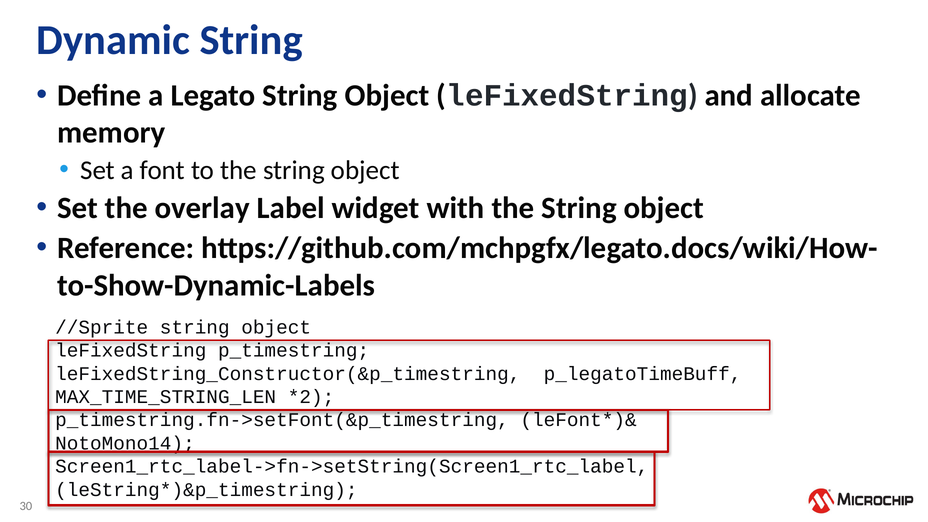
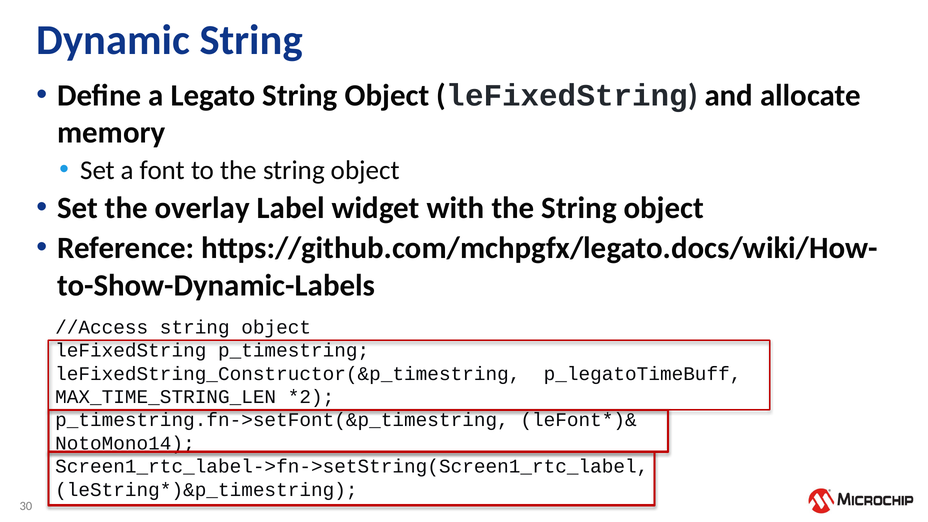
//Sprite: //Sprite -> //Access (102, 327)
